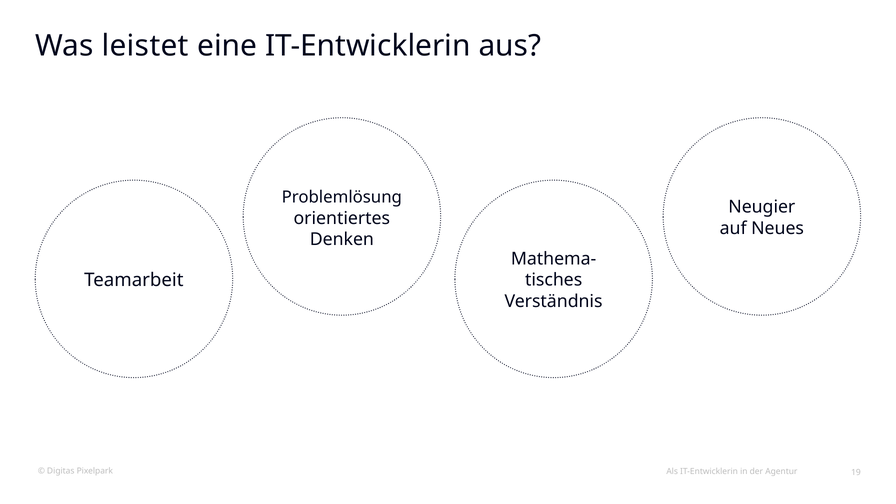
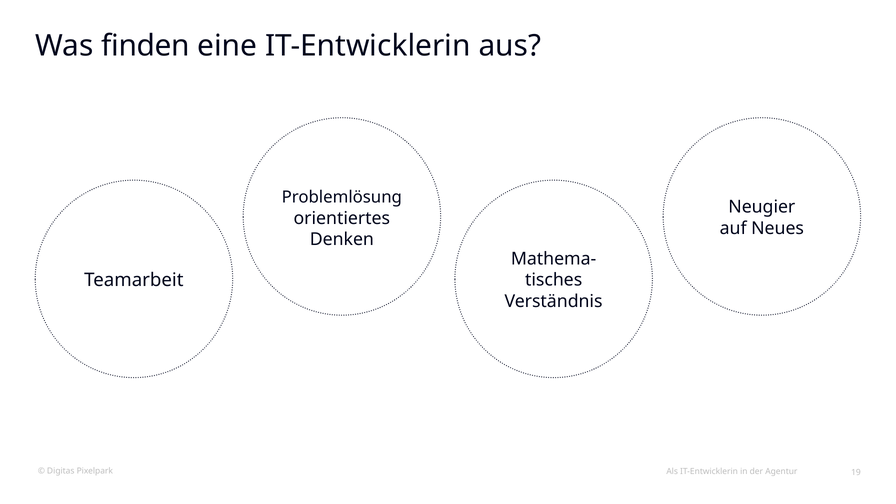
leistet: leistet -> finden (146, 46)
